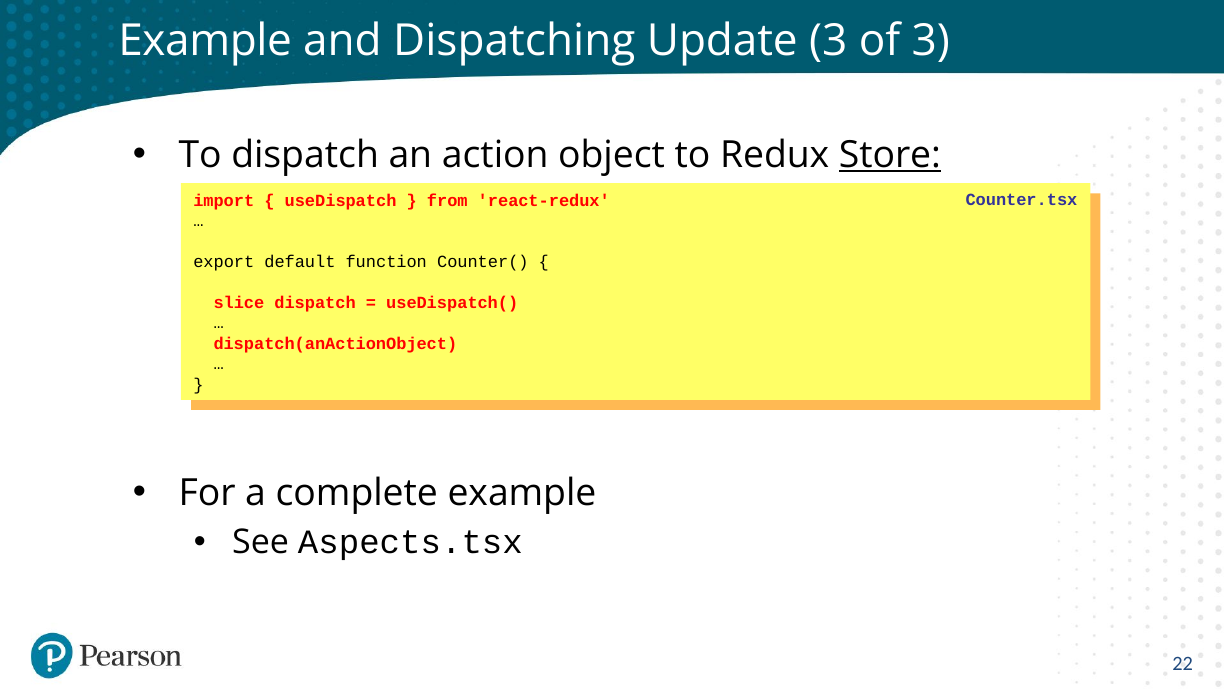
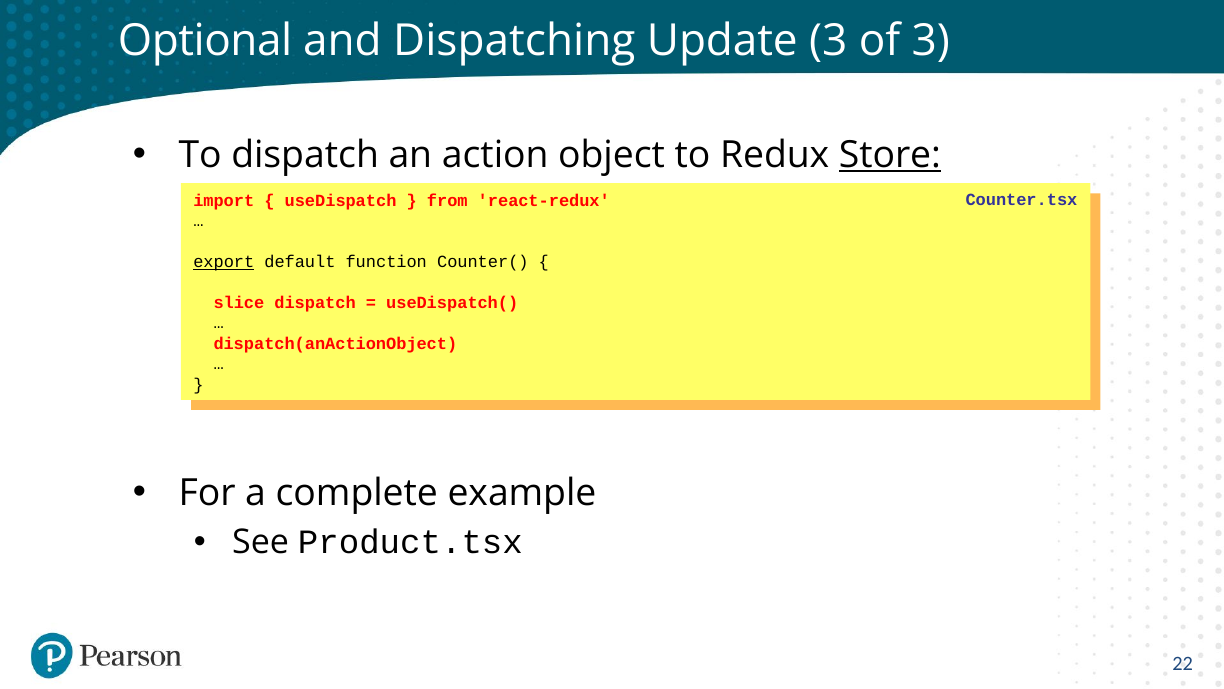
Example: Example -> Optional (205, 41)
export underline: none -> present (224, 262)
Aspects.tsx: Aspects.tsx -> Product.tsx (410, 542)
